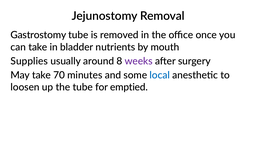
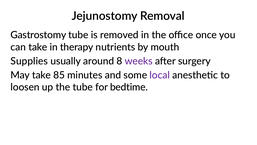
bladder: bladder -> therapy (77, 47)
70: 70 -> 85 (59, 75)
local colour: blue -> purple (160, 75)
emptied: emptied -> bedtime (129, 87)
